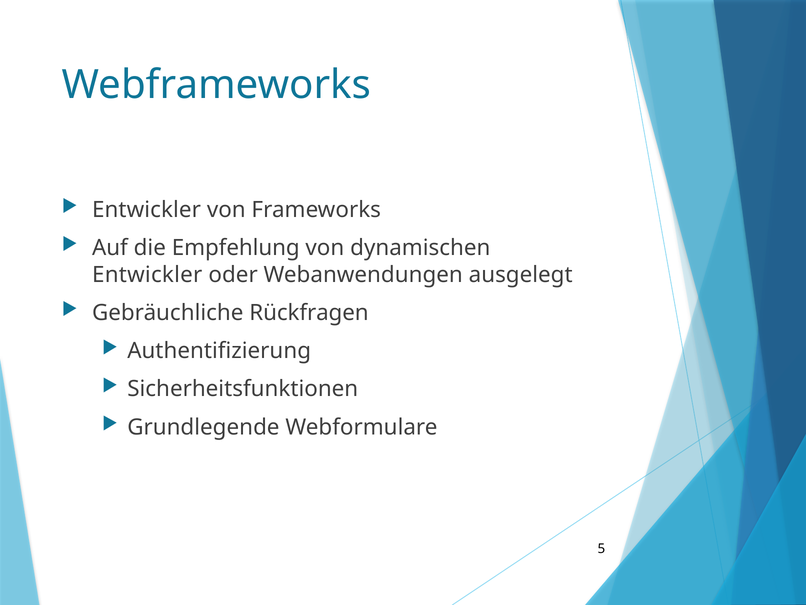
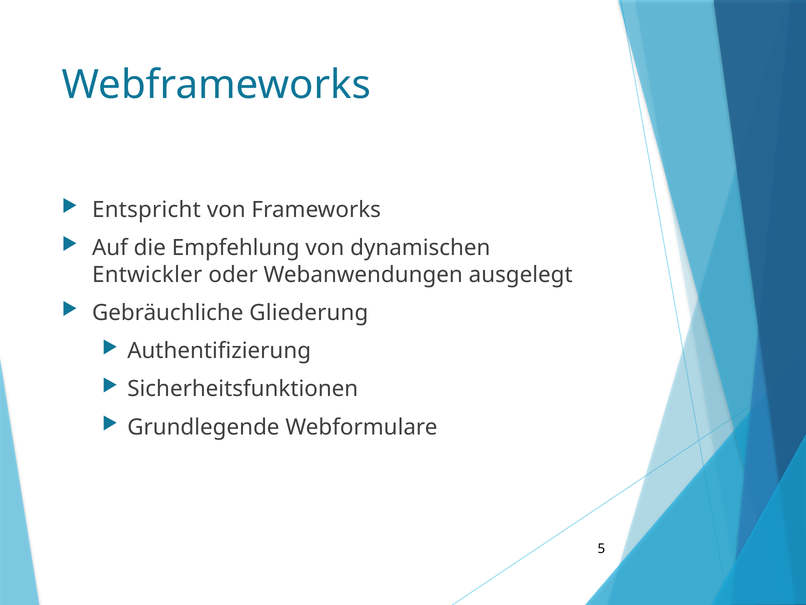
Entwickler: Entwickler -> Entspricht (146, 209)
Rückfragen: Rückfragen -> Gliederung (309, 313)
